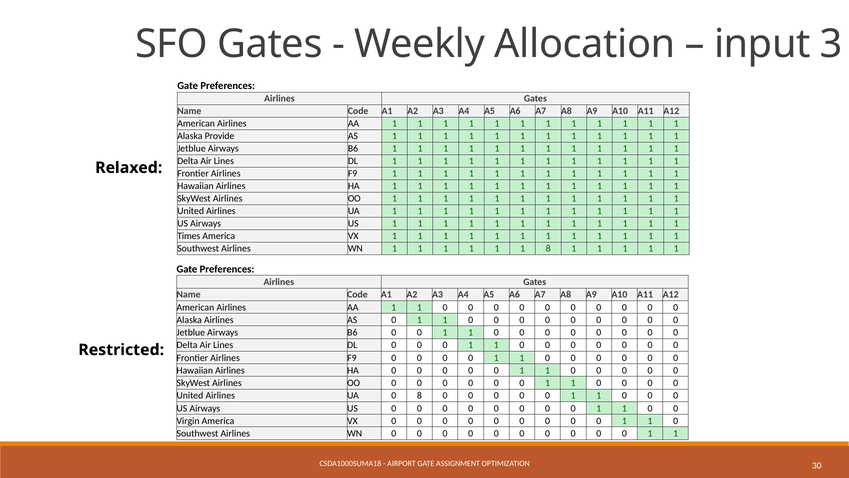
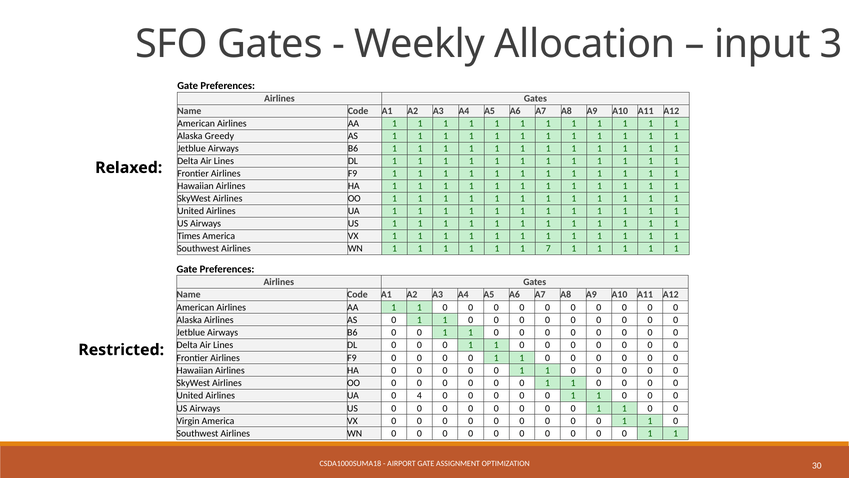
Provide: Provide -> Greedy (219, 136)
1 8: 8 -> 7 (548, 248)
0 8: 8 -> 4 (419, 395)
